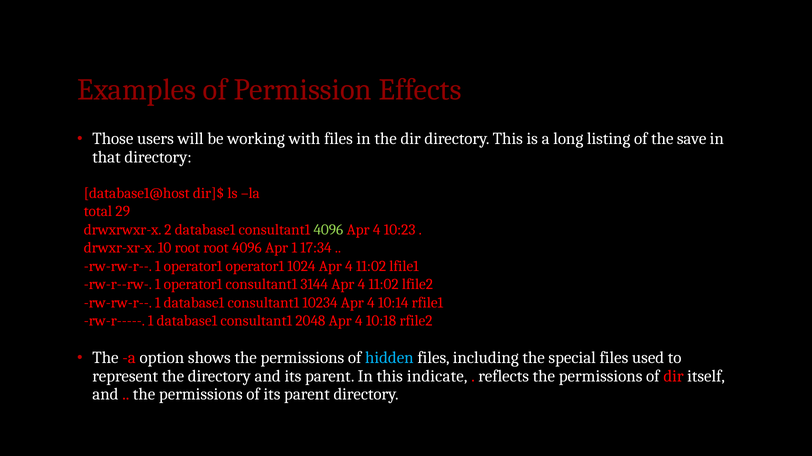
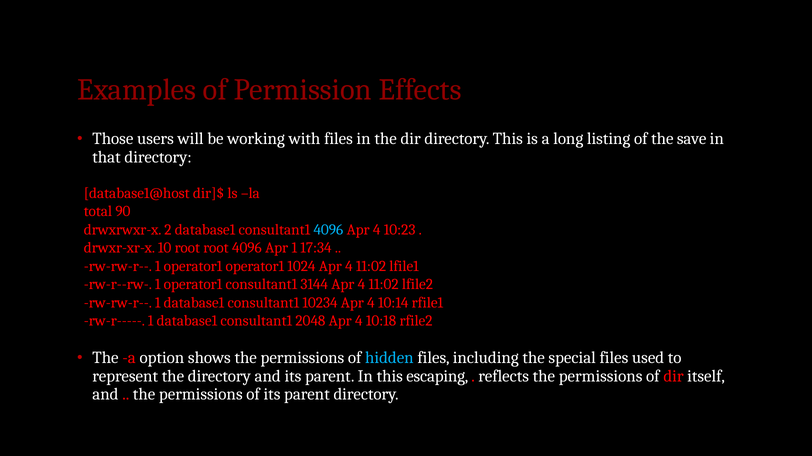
29: 29 -> 90 (123, 212)
4096 colour: light green -> light blue (328, 230)
indicate: indicate -> escaping (437, 377)
